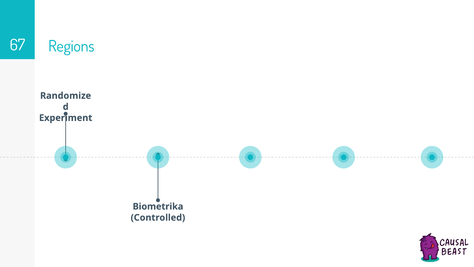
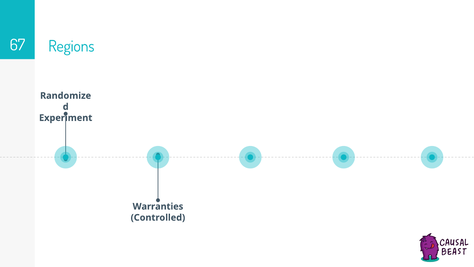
Biometrika: Biometrika -> Warranties (158, 206)
